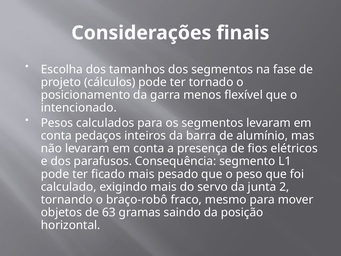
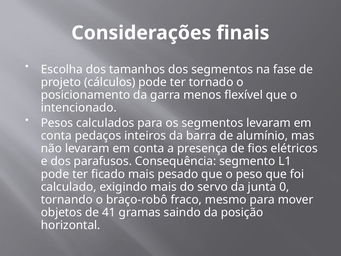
2: 2 -> 0 (284, 187)
63: 63 -> 41 (109, 212)
